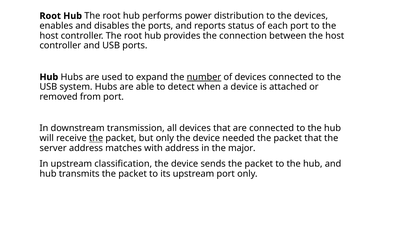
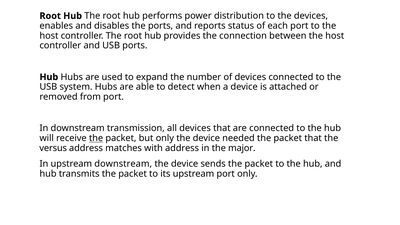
number underline: present -> none (204, 77)
server: server -> versus (53, 148)
upstream classification: classification -> downstream (123, 164)
